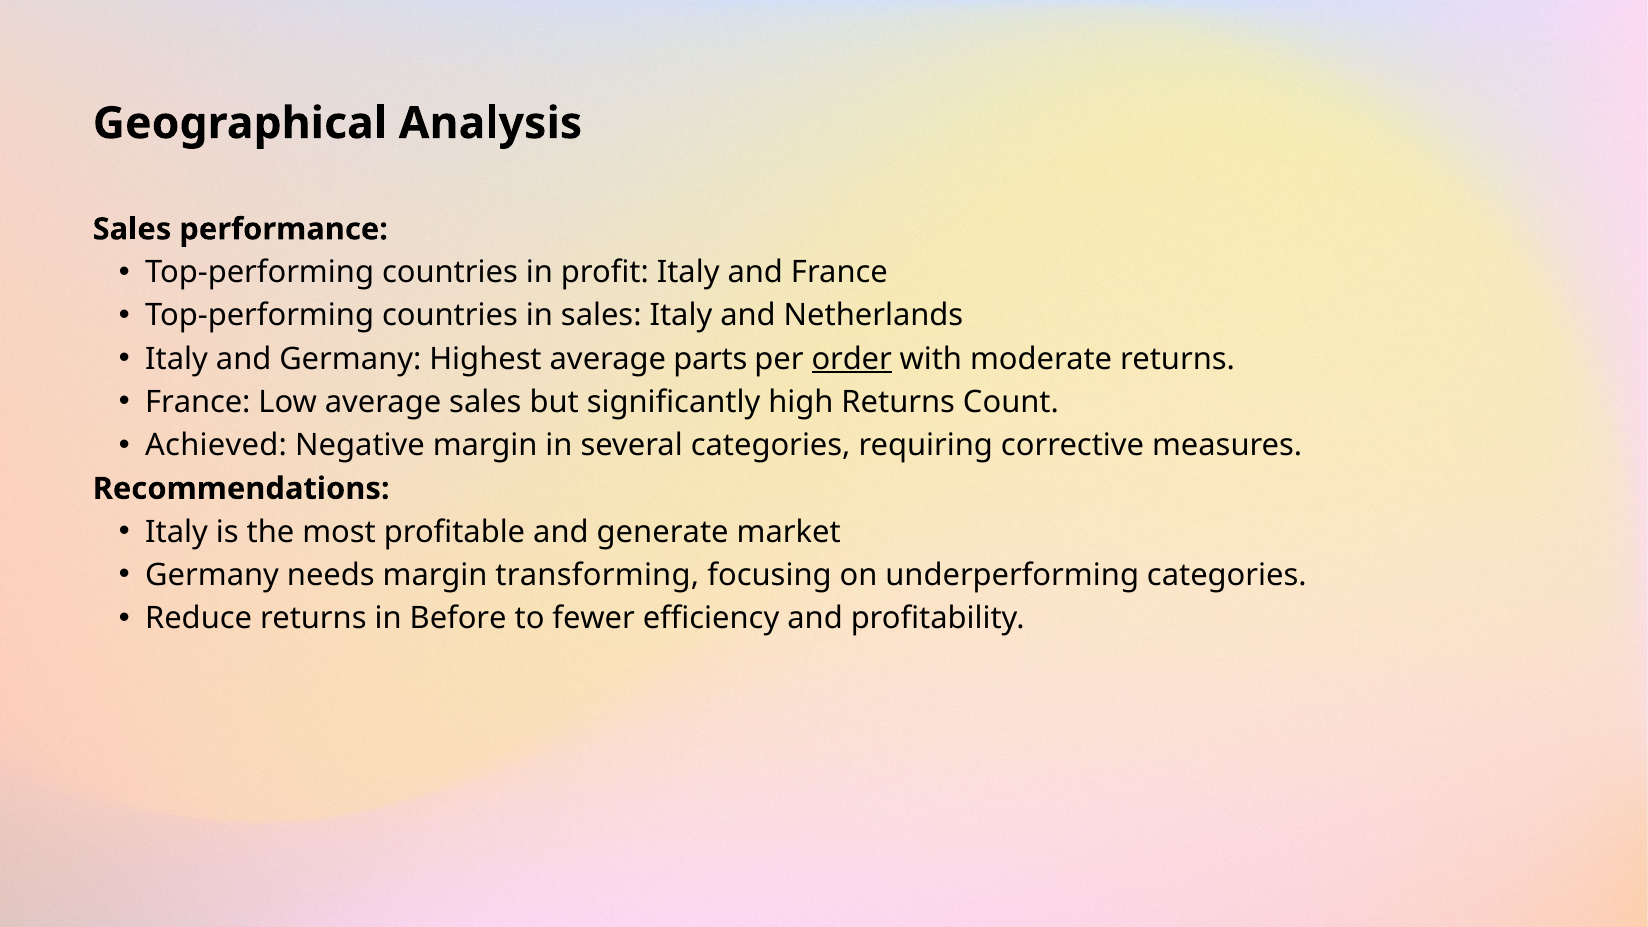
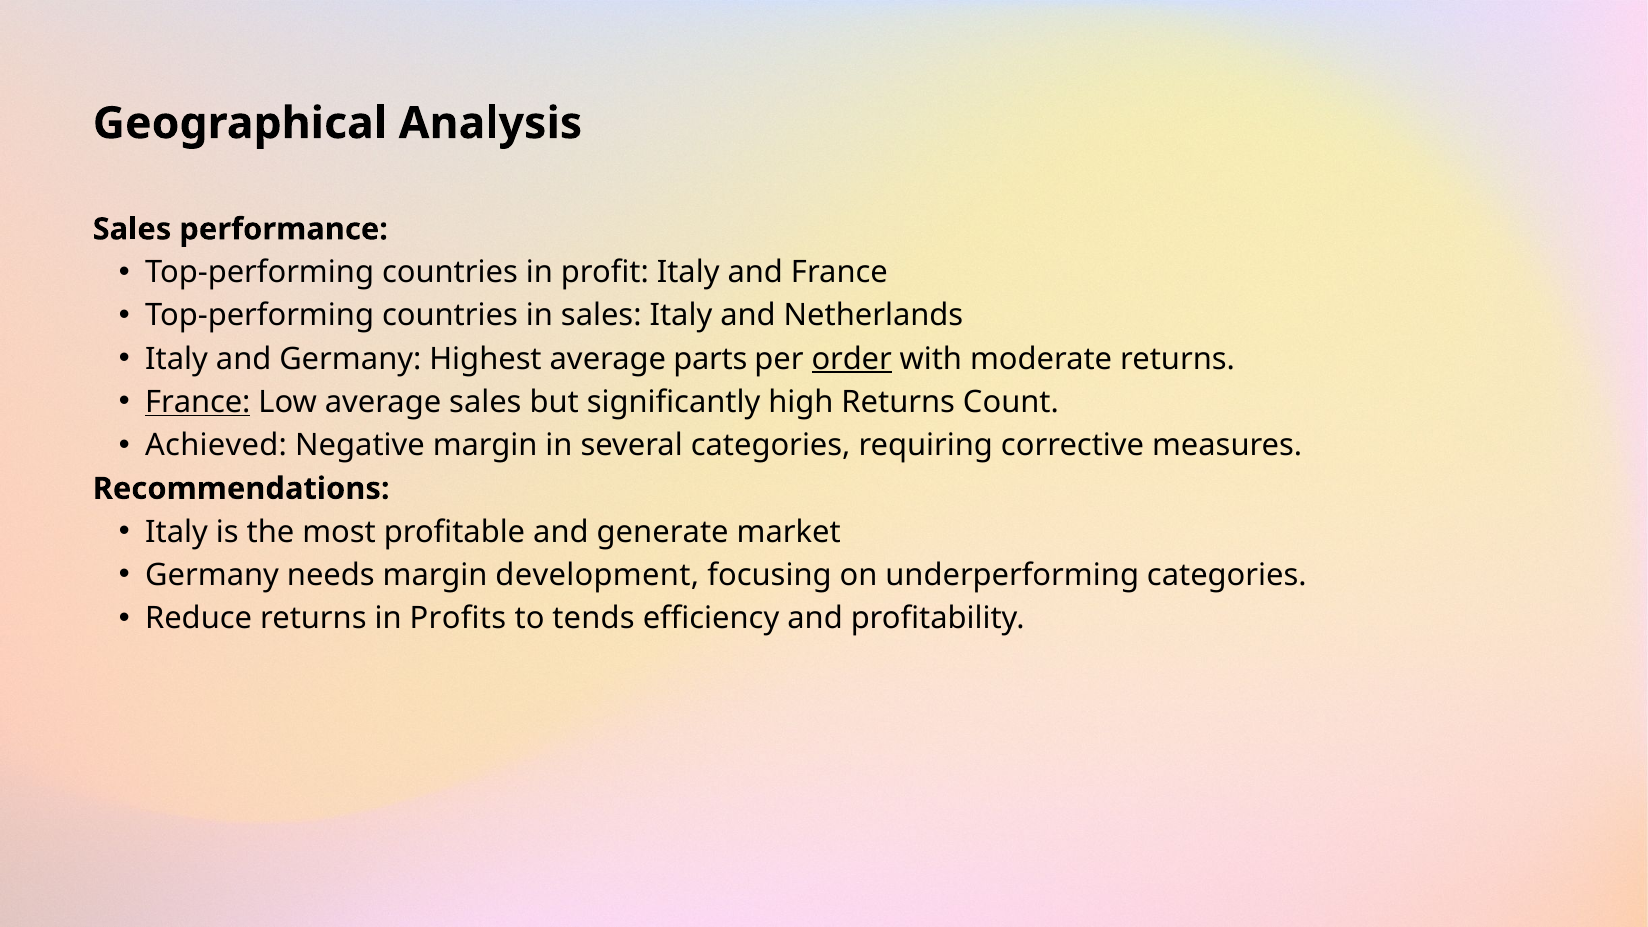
France underline: none -> present (198, 402)
transforming: transforming -> development (597, 575)
Before: Before -> Profits (458, 618)
fewer: fewer -> tends (594, 618)
